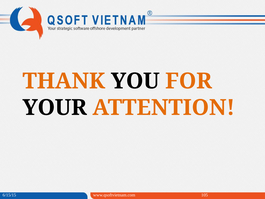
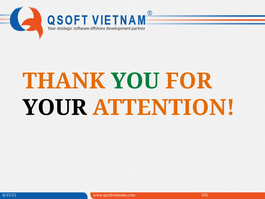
YOU colour: black -> green (135, 81)
